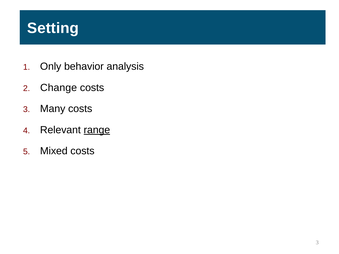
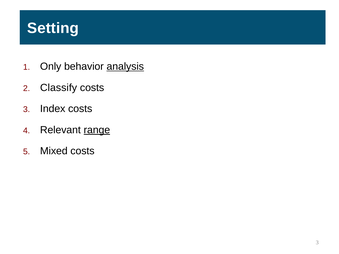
analysis underline: none -> present (125, 67)
Change: Change -> Classify (59, 88)
Many: Many -> Index (53, 109)
